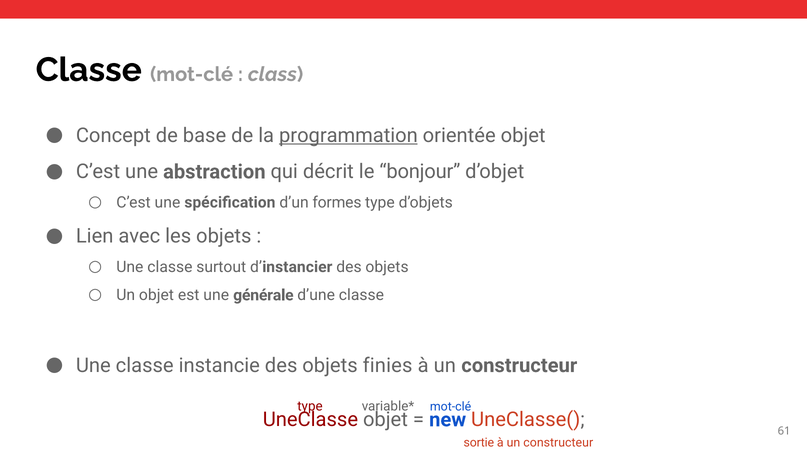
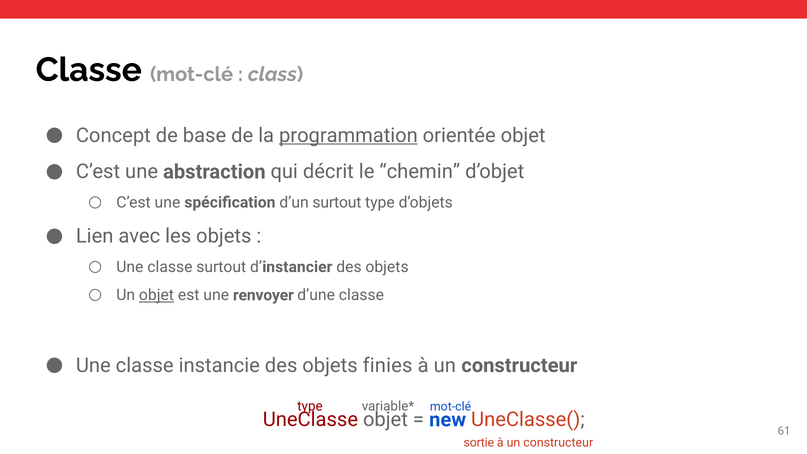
bonjour: bonjour -> chemin (420, 172)
d’un formes: formes -> surtout (337, 202)
objet underline: none -> present (156, 295)
générale: générale -> renvoyer (263, 295)
